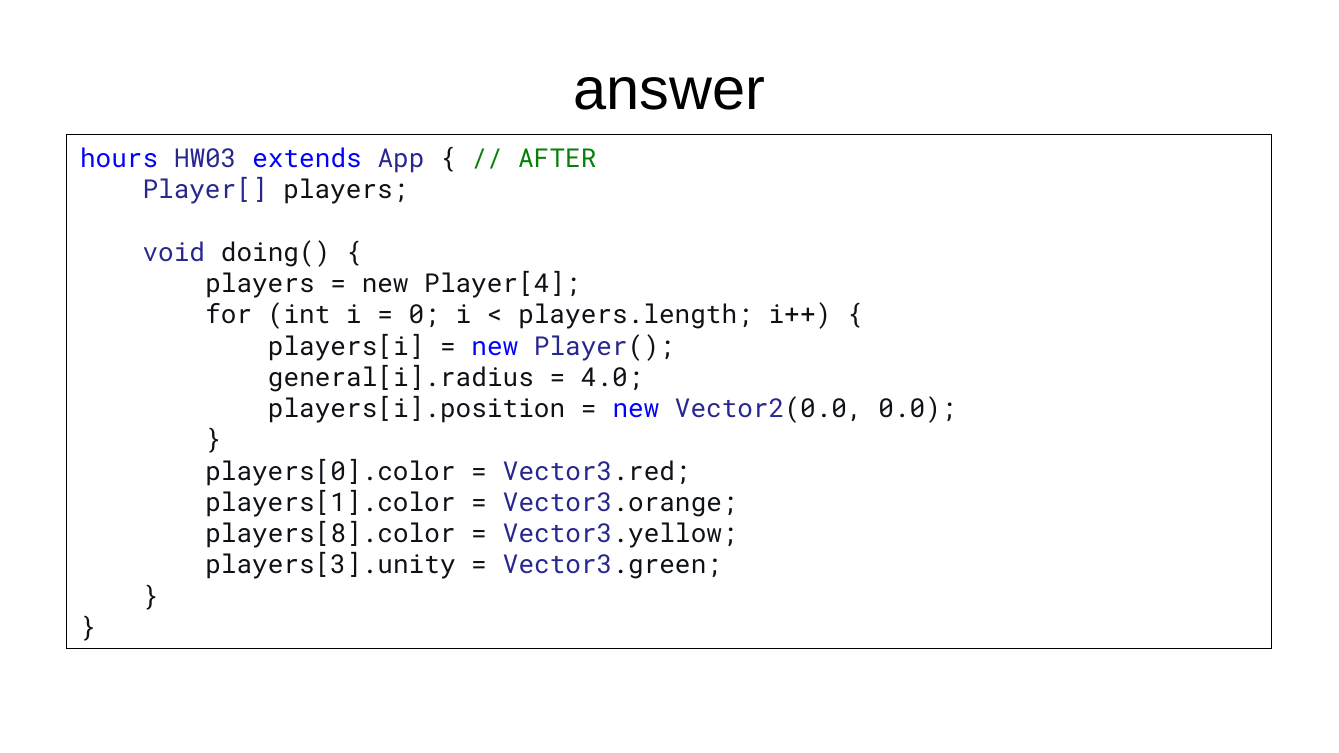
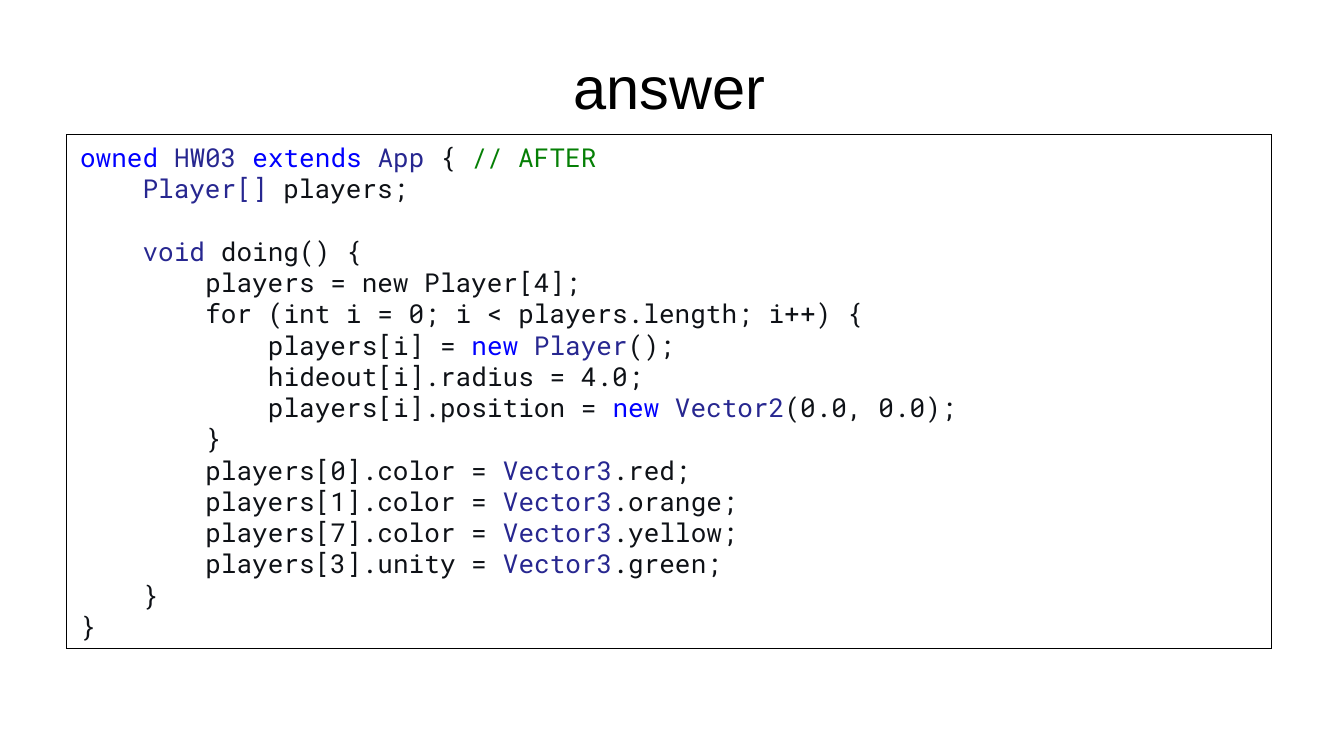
hours: hours -> owned (119, 159)
general[i].radius: general[i].radius -> hideout[i].radius (401, 378)
players[8].color: players[8].color -> players[7].color (330, 534)
